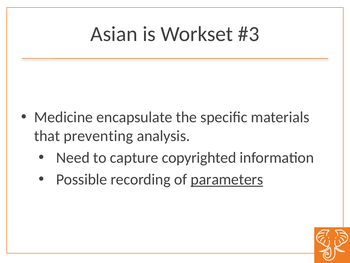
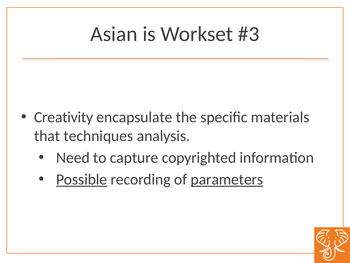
Medicine: Medicine -> Creativity (64, 117)
preventing: preventing -> techniques (98, 136)
Possible underline: none -> present (82, 179)
